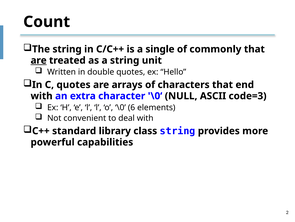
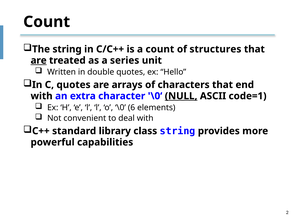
a single: single -> count (160, 49)
commonly: commonly -> structures (215, 49)
a string: string -> series (125, 60)
NULL underline: none -> present (181, 96)
code=3: code=3 -> code=1 (248, 96)
